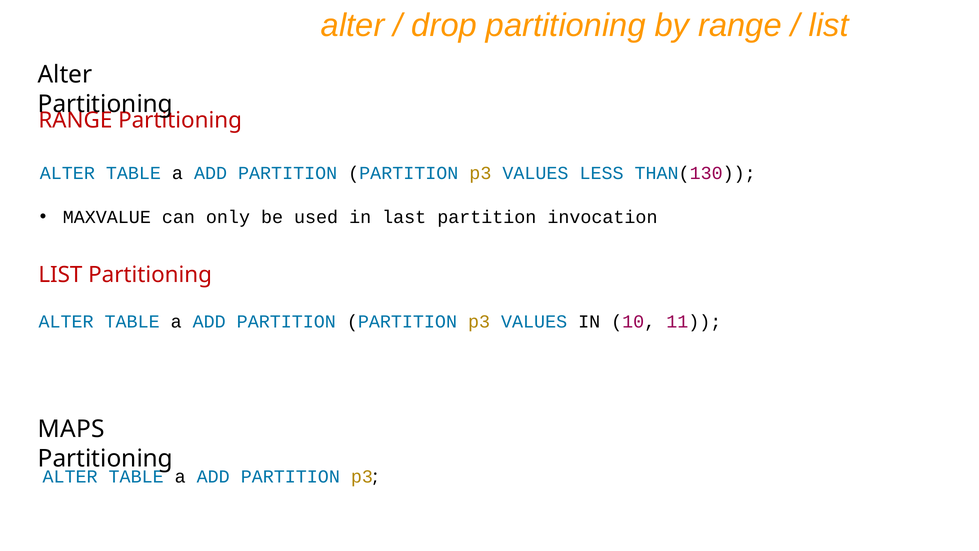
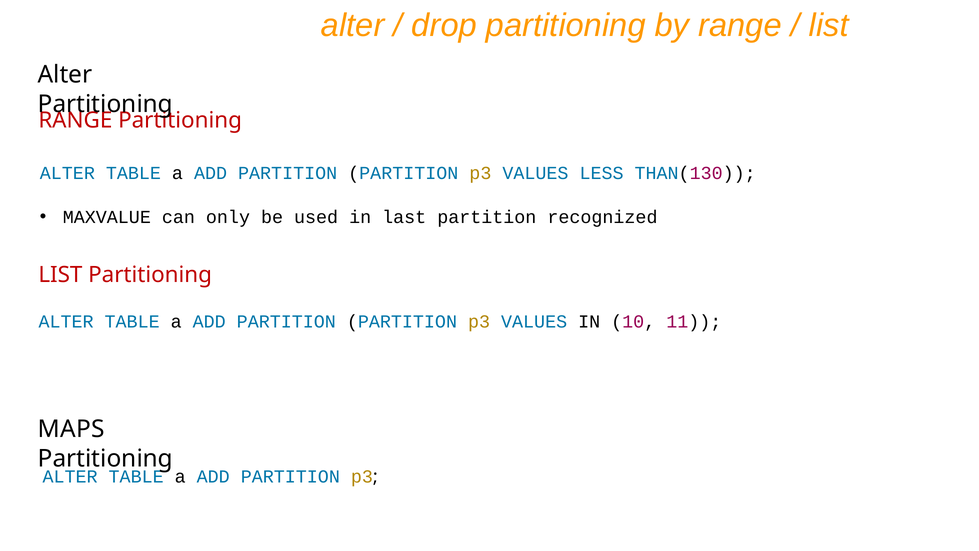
invocation: invocation -> recognized (602, 217)
